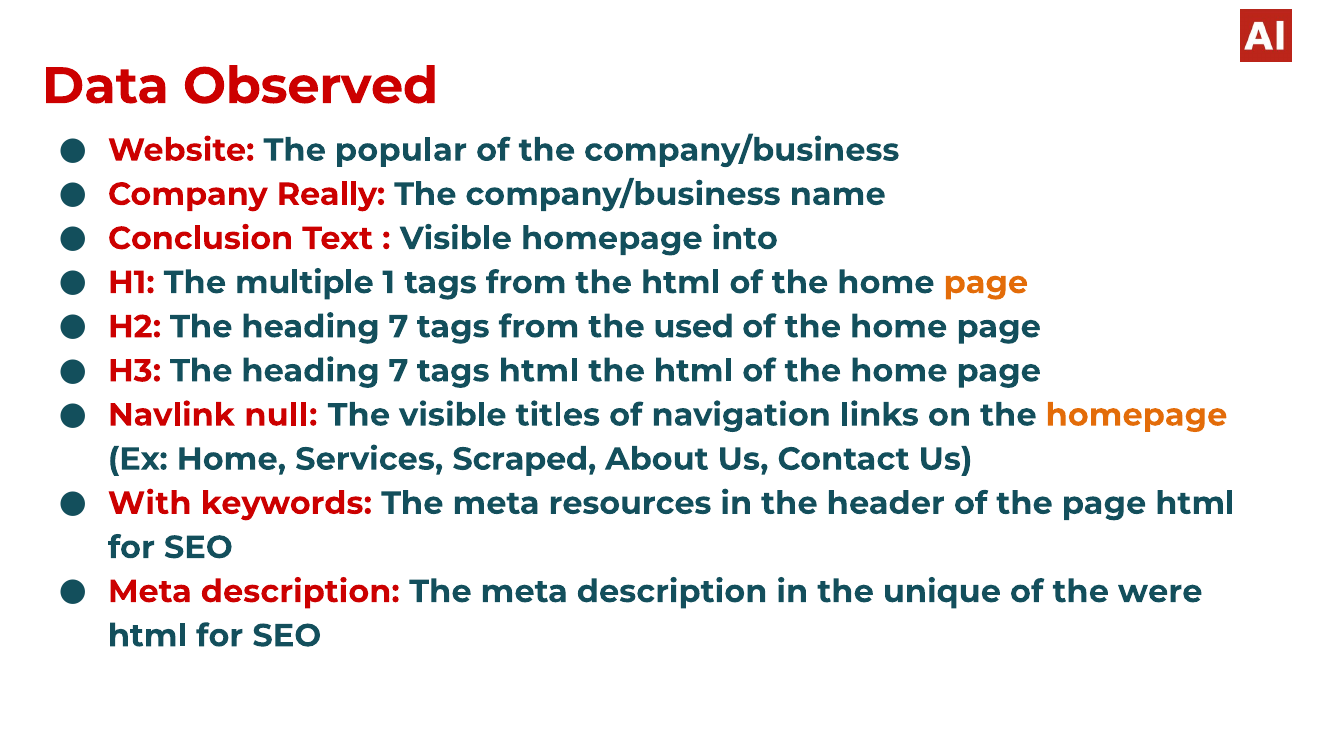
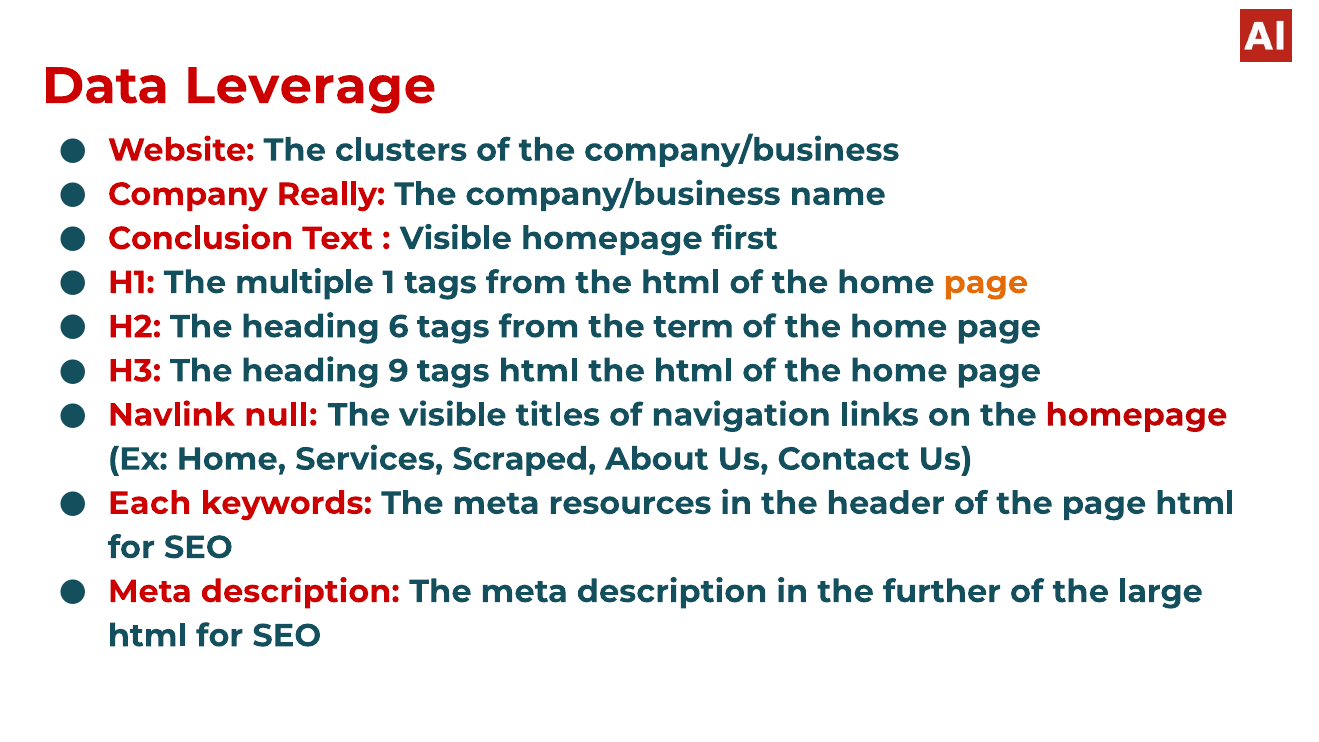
Observed: Observed -> Leverage (310, 86)
popular: popular -> clusters (401, 150)
into: into -> first (745, 238)
H2 The heading 7: 7 -> 6 (398, 327)
used: used -> term (694, 327)
H3 The heading 7: 7 -> 9 (399, 371)
homepage colour: orange -> red (1136, 415)
With: With -> Each (150, 503)
unique: unique -> further (942, 592)
were: were -> large (1160, 592)
